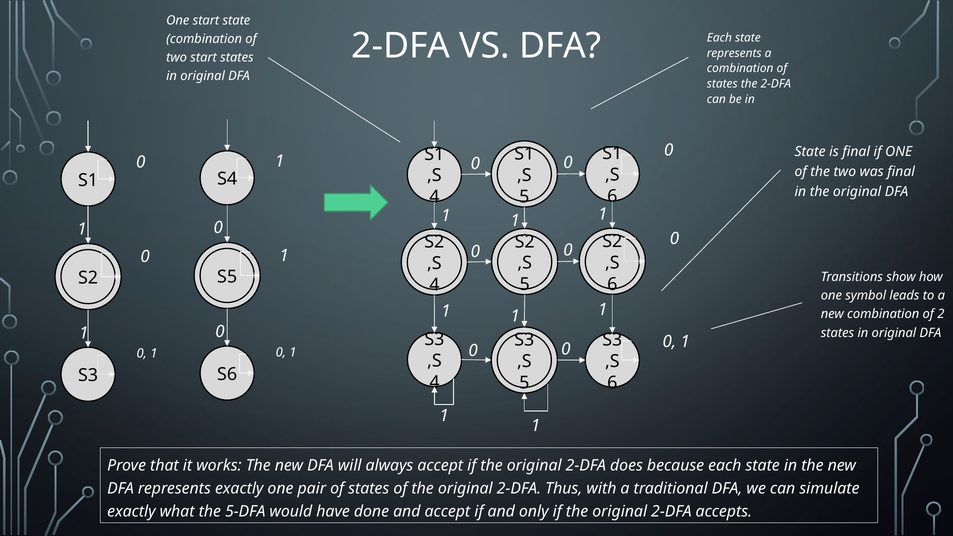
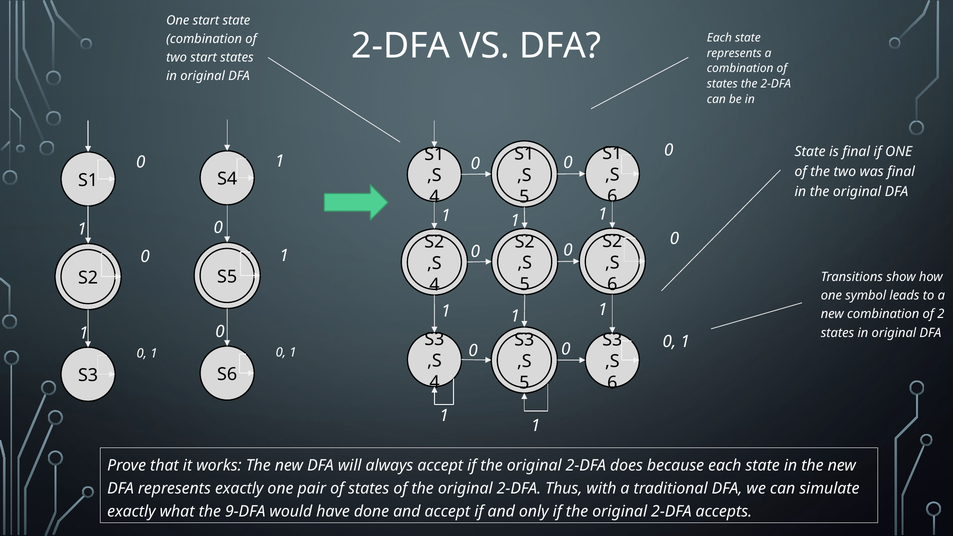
5-DFA: 5-DFA -> 9-DFA (245, 511)
